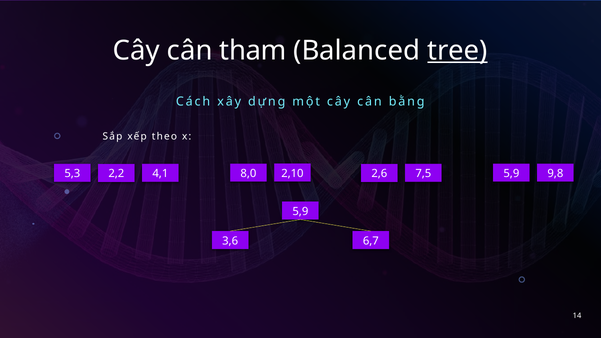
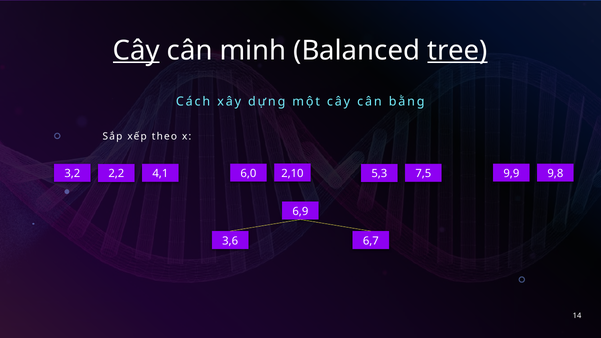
Cây underline: none -> present (136, 50)
tham: tham -> minh (253, 50)
5,3: 5,3 -> 3,2 (72, 174)
8,0: 8,0 -> 6,0 (248, 173)
2,6: 2,6 -> 5,3 (379, 174)
7,5 5,9: 5,9 -> 9,9 (511, 173)
5,9: 5,9 -> 6,9 (300, 211)
